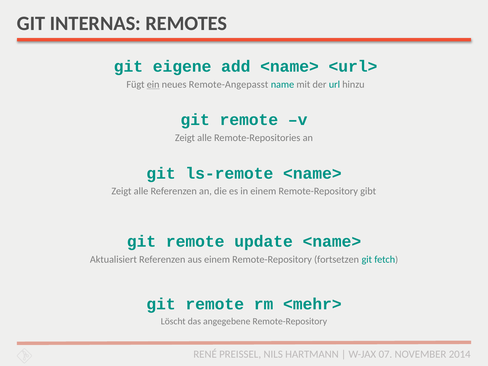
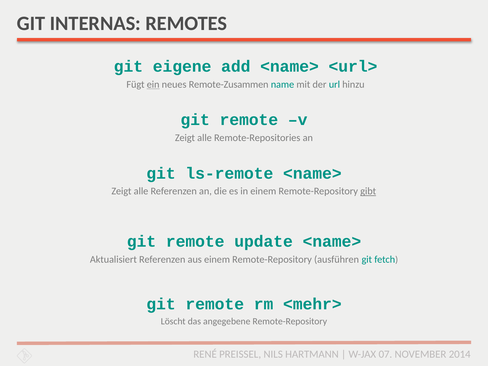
Remote-Angepasst: Remote-Angepasst -> Remote-Zusammen (229, 84)
gibt underline: none -> present (368, 191)
fortsetzen: fortsetzen -> ausführen (337, 259)
